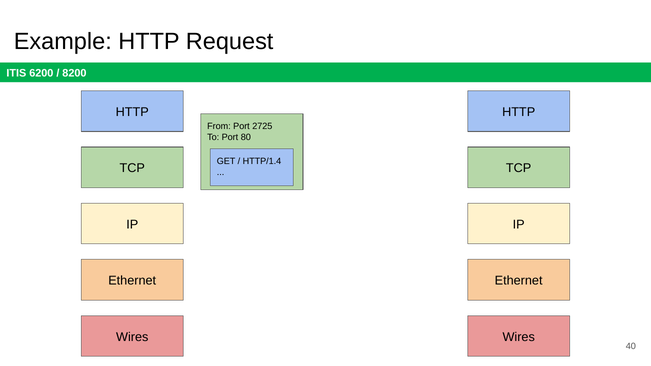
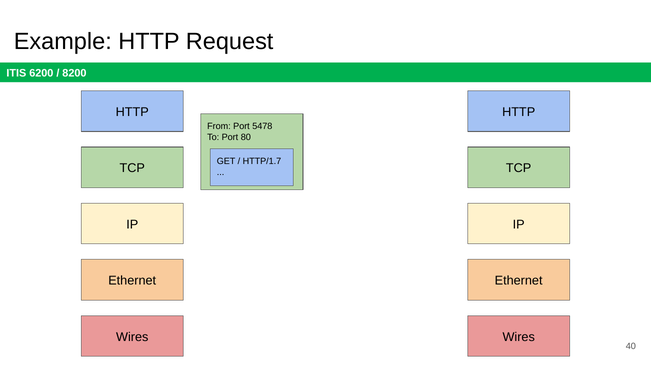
2725: 2725 -> 5478 (262, 126)
HTTP/1.4: HTTP/1.4 -> HTTP/1.7 (262, 161)
